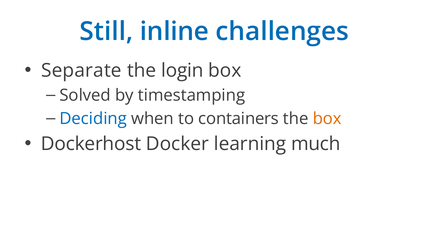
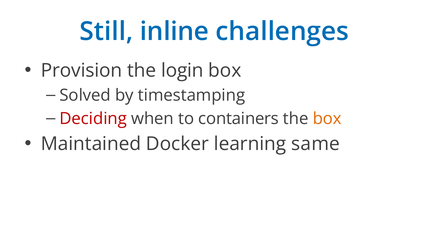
Separate: Separate -> Provision (82, 71)
Deciding colour: blue -> red (93, 119)
Dockerhost: Dockerhost -> Maintained (91, 144)
much: much -> same (316, 144)
